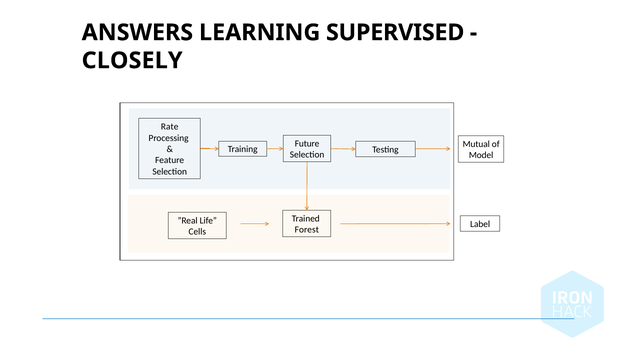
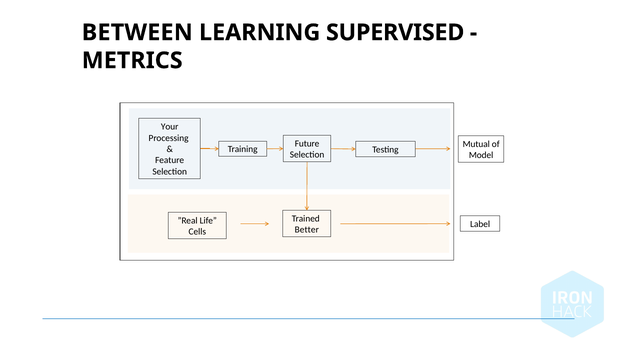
ANSWERS: ANSWERS -> BETWEEN (137, 33)
CLOSELY: CLOSELY -> METRICS (132, 61)
Rate: Rate -> Your (170, 127)
Forest: Forest -> Better (307, 230)
